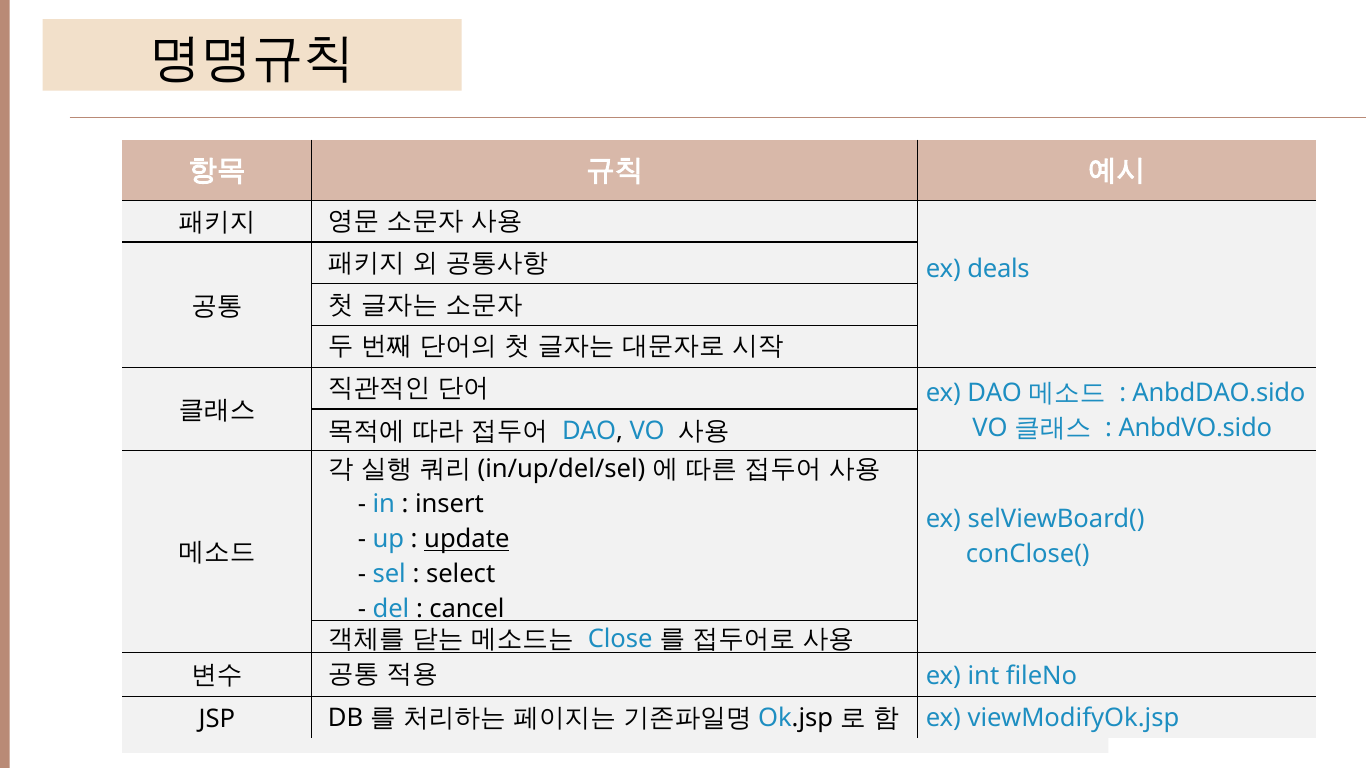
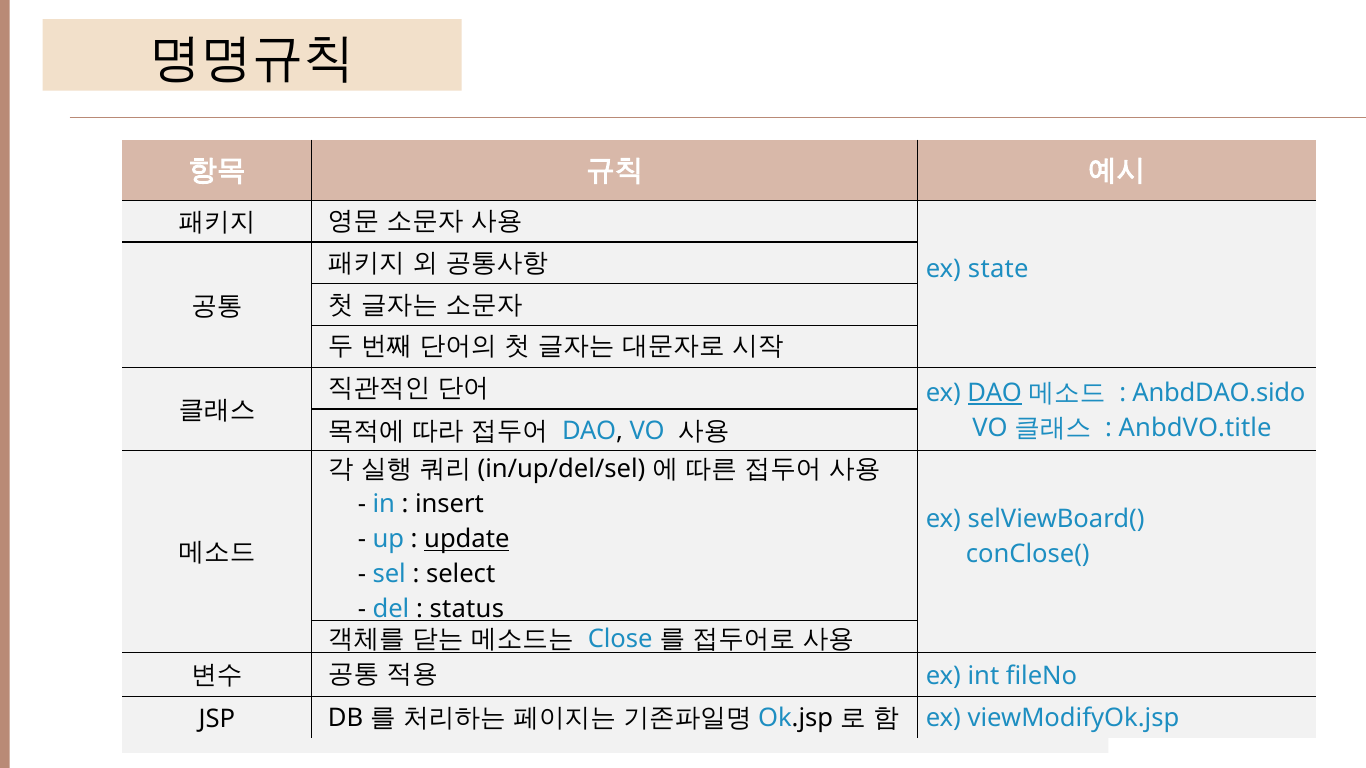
deals: deals -> state (998, 269)
DAO underline: none -> present (995, 393)
AnbdVO.sido: AnbdVO.sido -> AnbdVO.title (1195, 428)
cancel: cancel -> status (467, 609)
